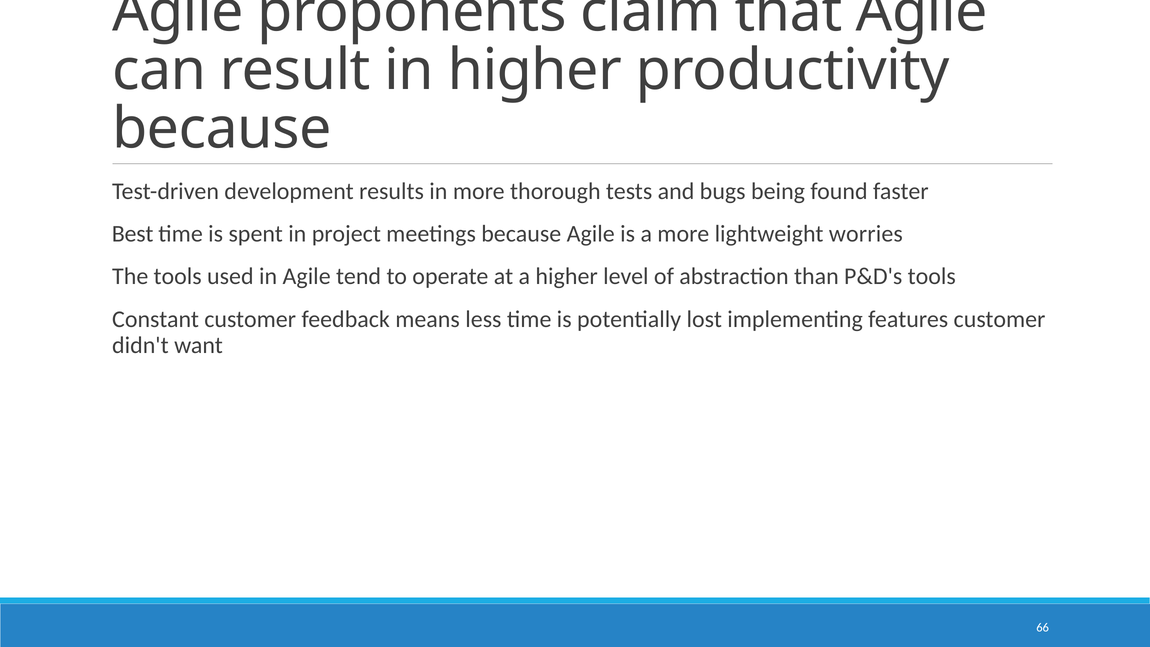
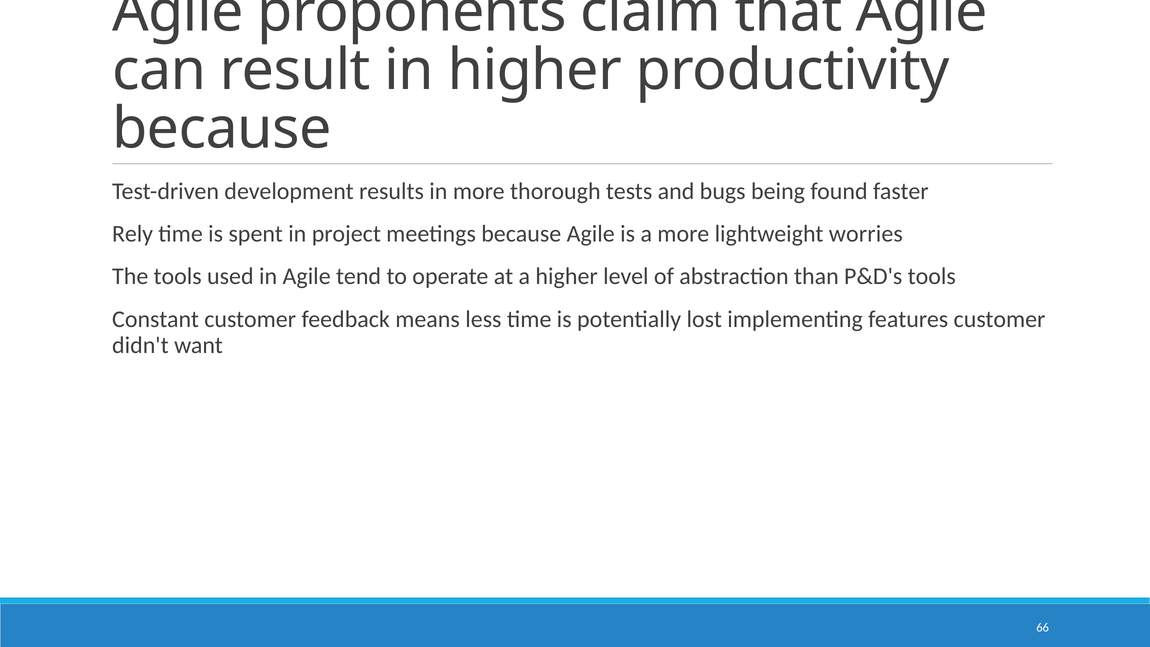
Best: Best -> Rely (133, 234)
